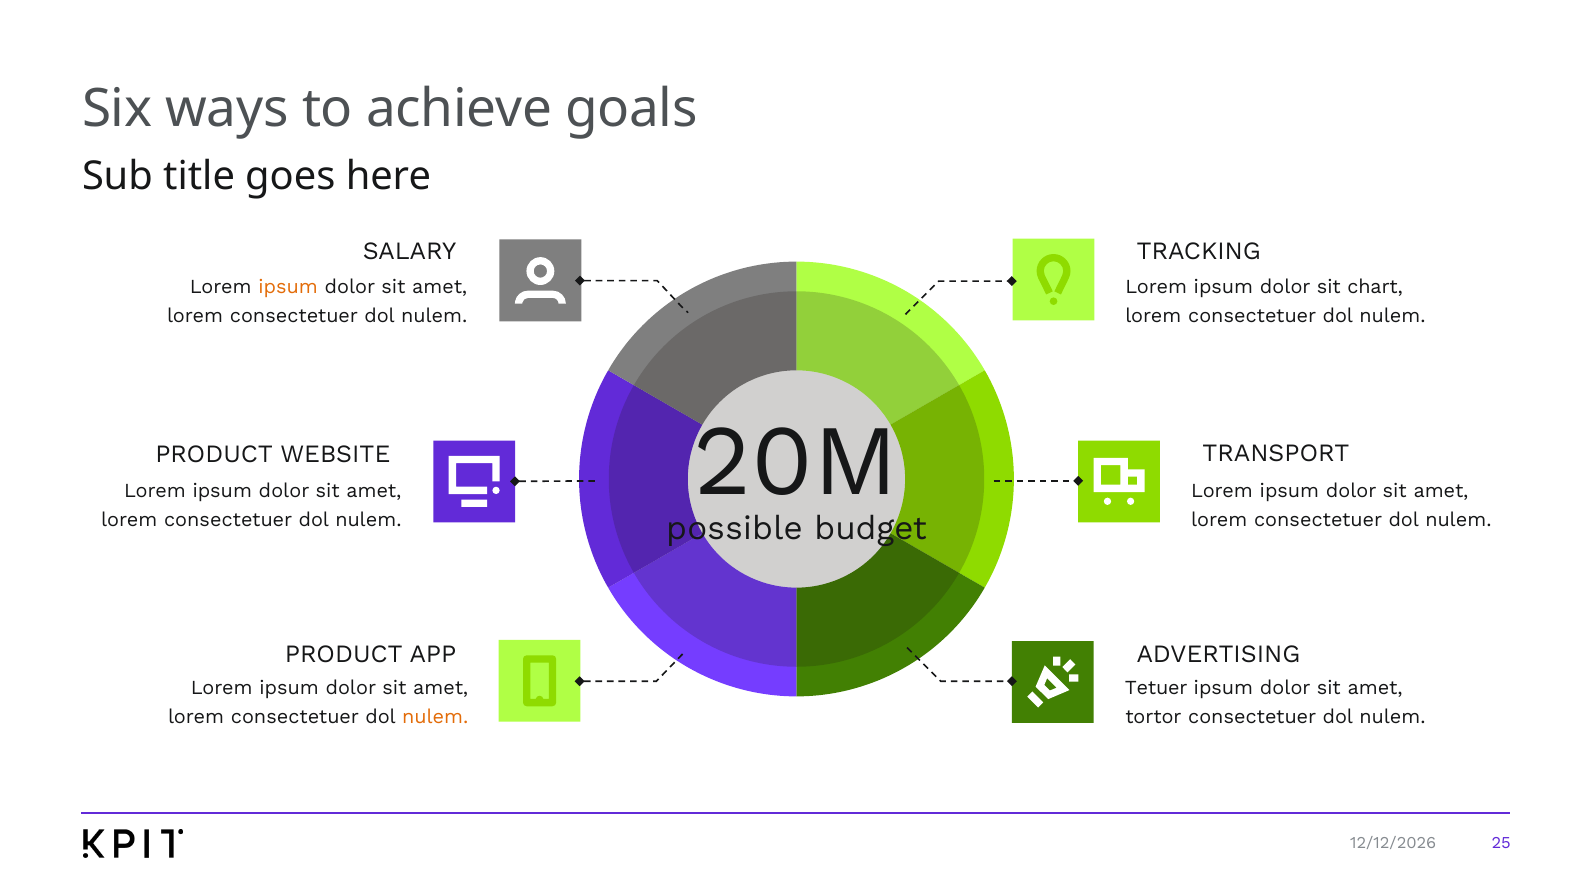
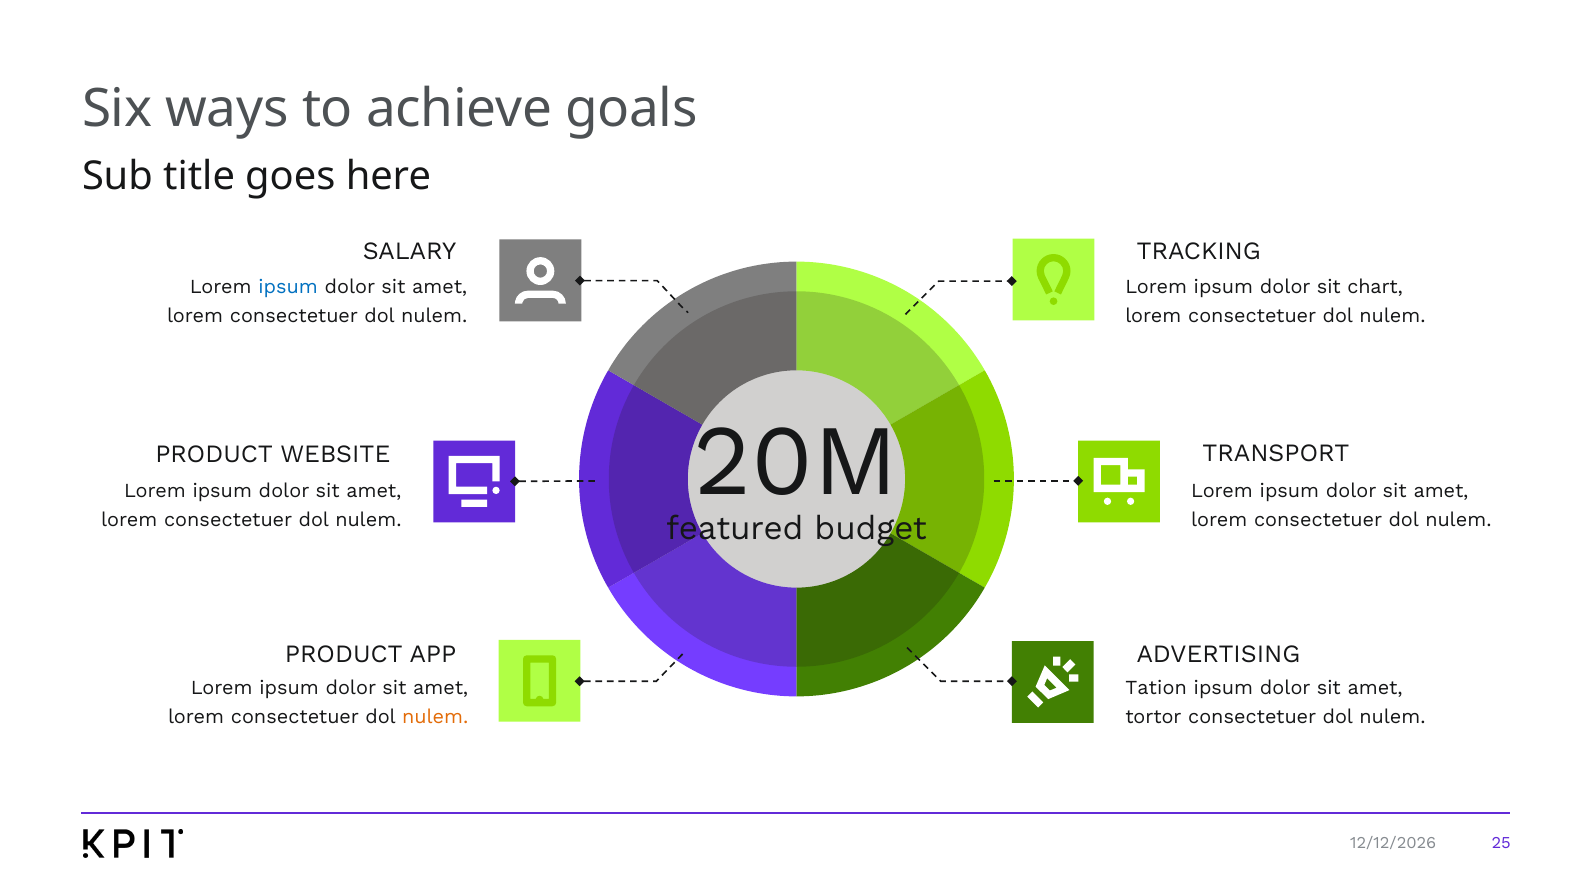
ipsum colour: orange -> blue (288, 287)
possible: possible -> featured (735, 528)
Tetuer: Tetuer -> Tation (1156, 688)
